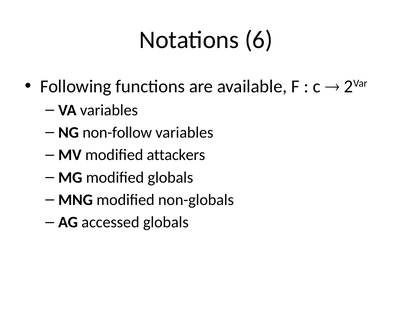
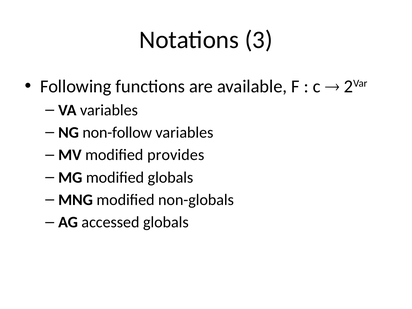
6: 6 -> 3 (259, 40)
attackers: attackers -> provides (176, 155)
